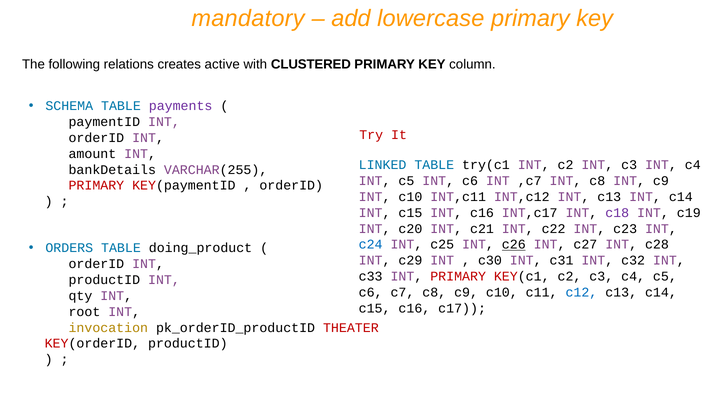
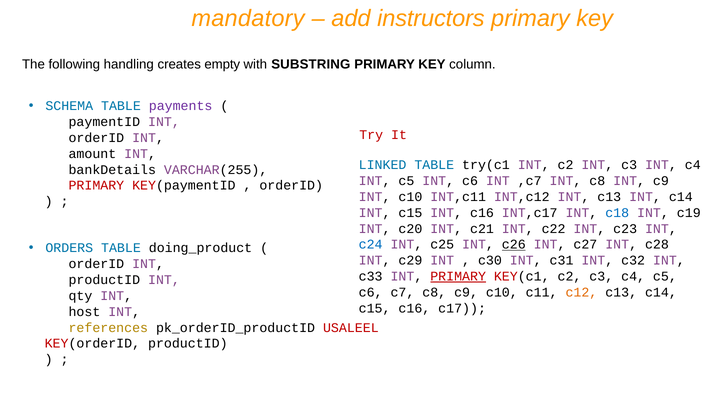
lowercase: lowercase -> instructors (431, 18)
relations: relations -> handling (129, 64)
active: active -> empty (222, 64)
CLUSTERED: CLUSTERED -> SUBSTRING (311, 64)
c18 colour: purple -> blue (617, 213)
PRIMARY underline: none -> present (458, 276)
c12 colour: blue -> orange (581, 292)
root: root -> host (84, 312)
invocation: invocation -> references (108, 327)
THEATER: THEATER -> USALEEL (351, 327)
